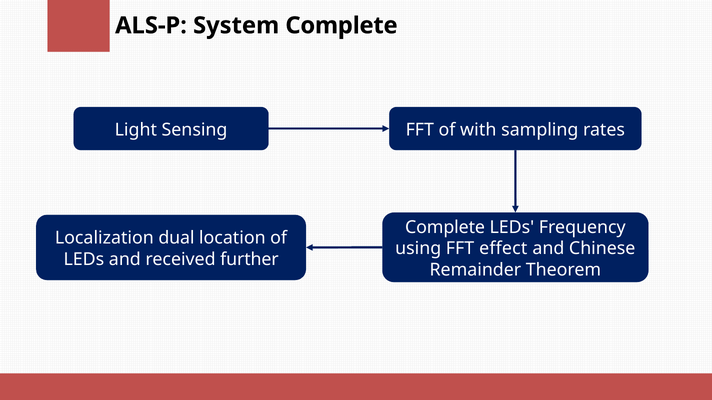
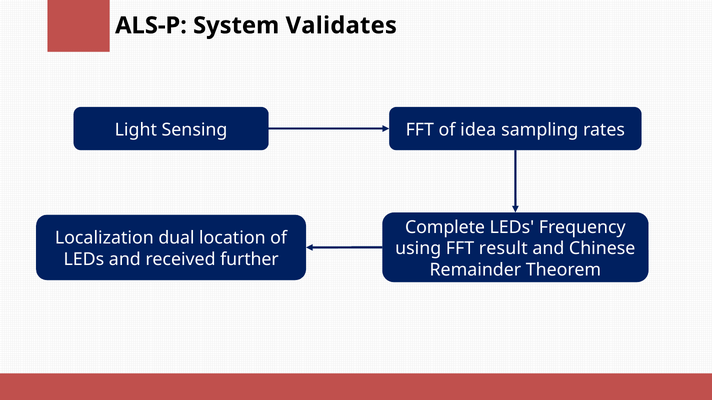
System Complete: Complete -> Validates (341, 26)
with: with -> idea (478, 130)
effect: effect -> result (503, 249)
